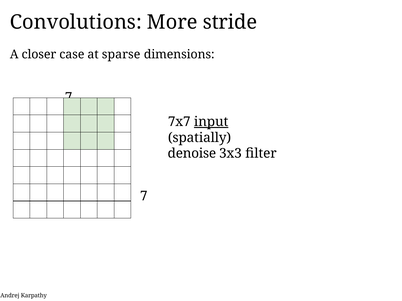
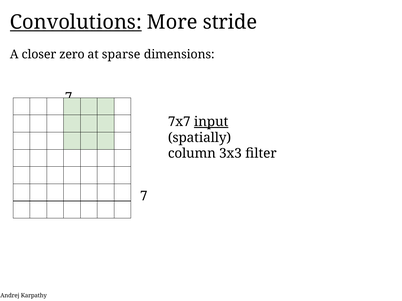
Convolutions underline: none -> present (76, 22)
case: case -> zero (72, 55)
denoise: denoise -> column (192, 154)
